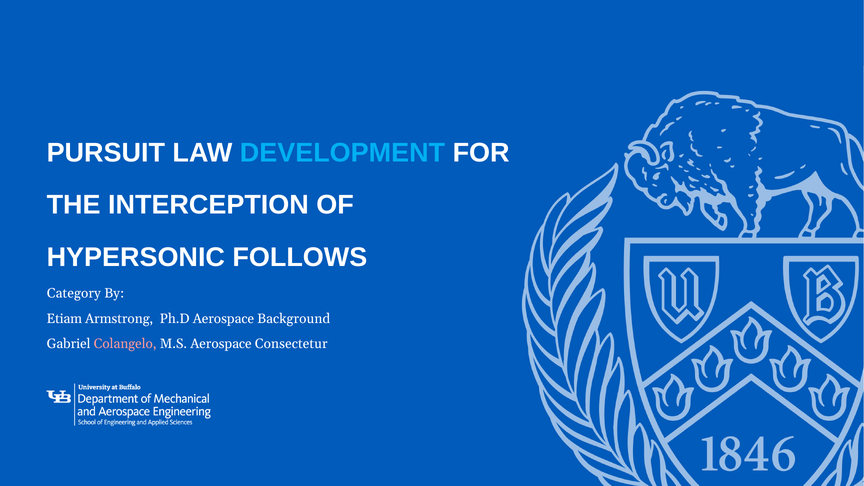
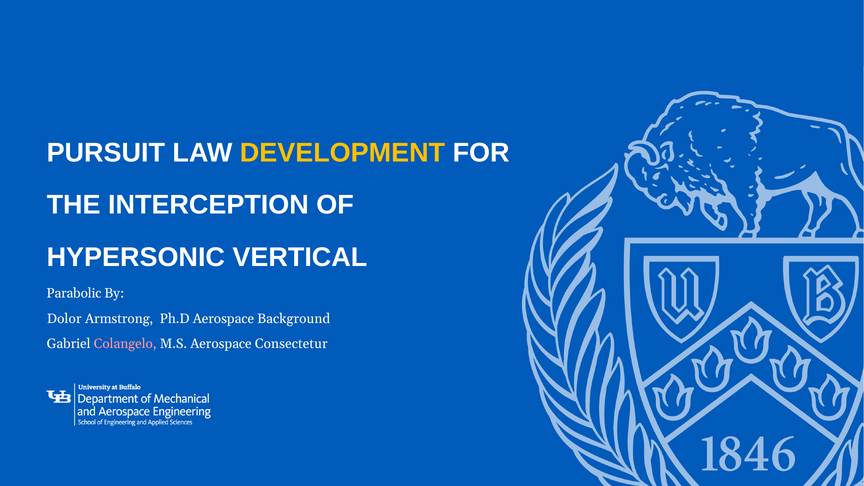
DEVELOPMENT colour: light blue -> yellow (342, 153)
FOLLOWS: FOLLOWS -> VERTICAL (300, 257)
Category: Category -> Parabolic (74, 294)
Etiam: Etiam -> Dolor (64, 319)
